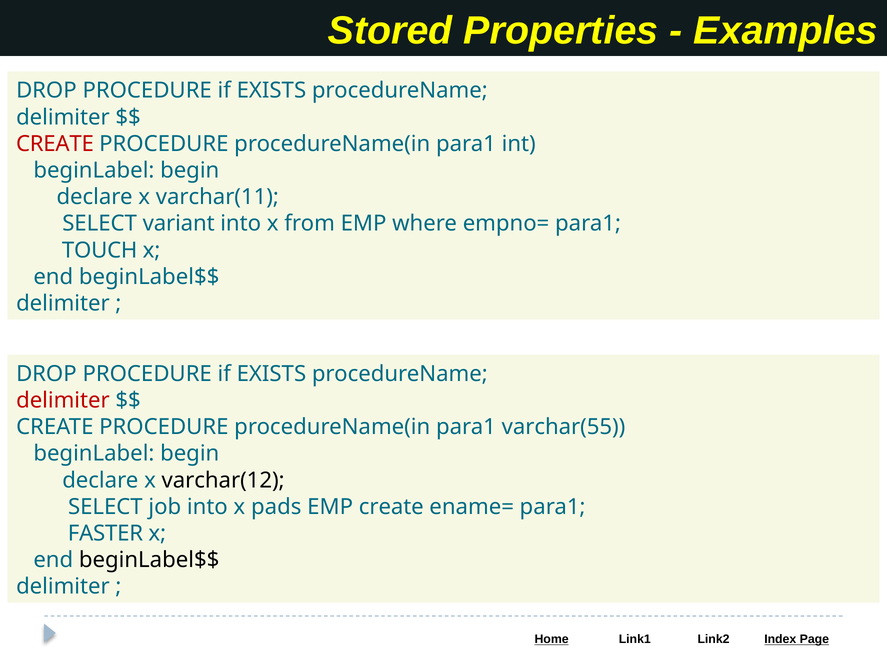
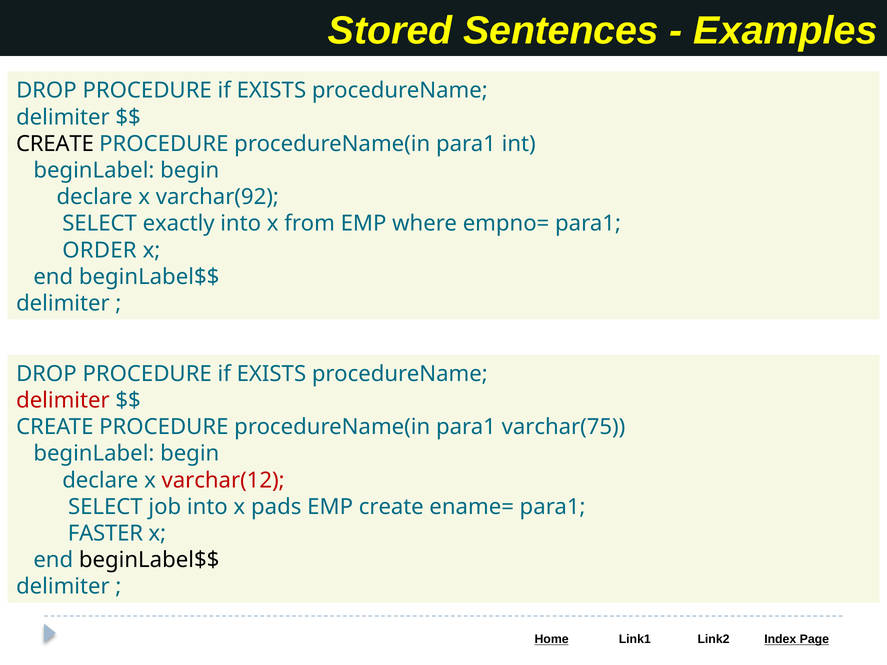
Properties: Properties -> Sentences (561, 31)
CREATE colour: red -> black (55, 144)
varchar(11: varchar(11 -> varchar(92 (217, 197)
variant: variant -> exactly (179, 224)
TOUCH: TOUCH -> ORDER (99, 250)
varchar(55: varchar(55 -> varchar(75 (564, 427)
varchar(12 colour: black -> red (223, 480)
